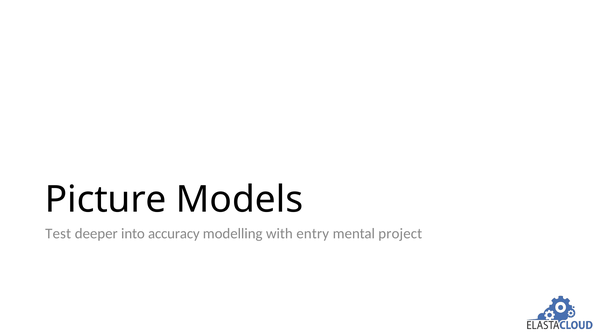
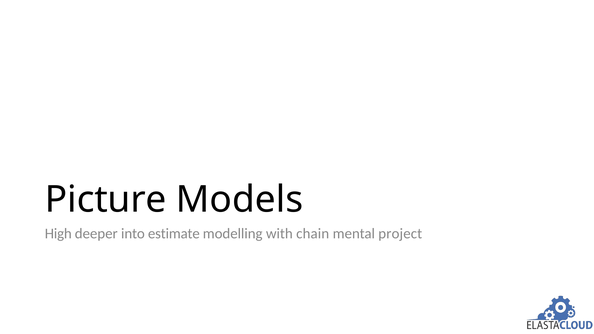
Test: Test -> High (58, 234)
accuracy: accuracy -> estimate (174, 234)
entry: entry -> chain (313, 234)
